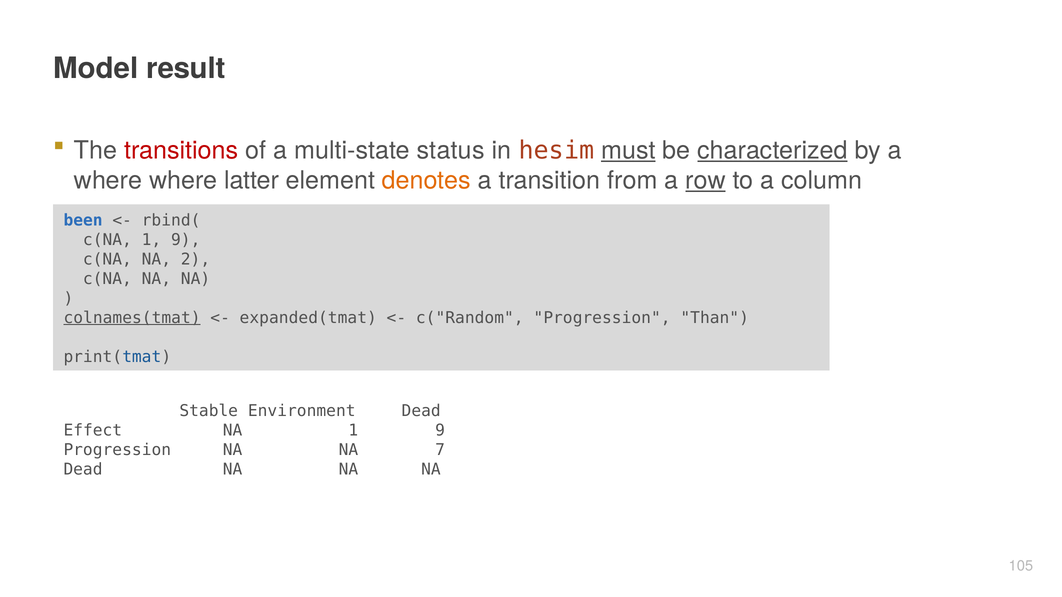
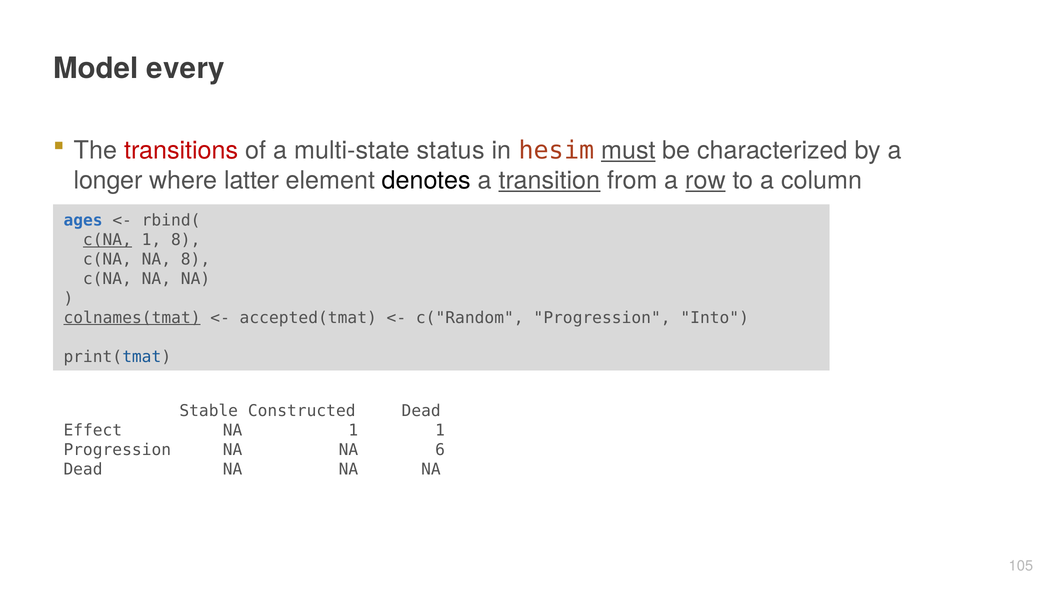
result: result -> every (186, 68)
characterized underline: present -> none (773, 150)
where: where -> longer (108, 181)
denotes colour: orange -> black (426, 181)
transition underline: none -> present (550, 181)
been: been -> ages (83, 221)
c(NA underline: none -> present (107, 240)
9: 9 -> 8 (186, 240)
NA 2: 2 -> 8 (195, 259)
expanded(tmat: expanded(tmat -> accepted(tmat (308, 318)
Than: Than -> Into (715, 318)
Environment: Environment -> Constructed (302, 411)
NA 1 9: 9 -> 1 (440, 431)
7: 7 -> 6 (440, 450)
